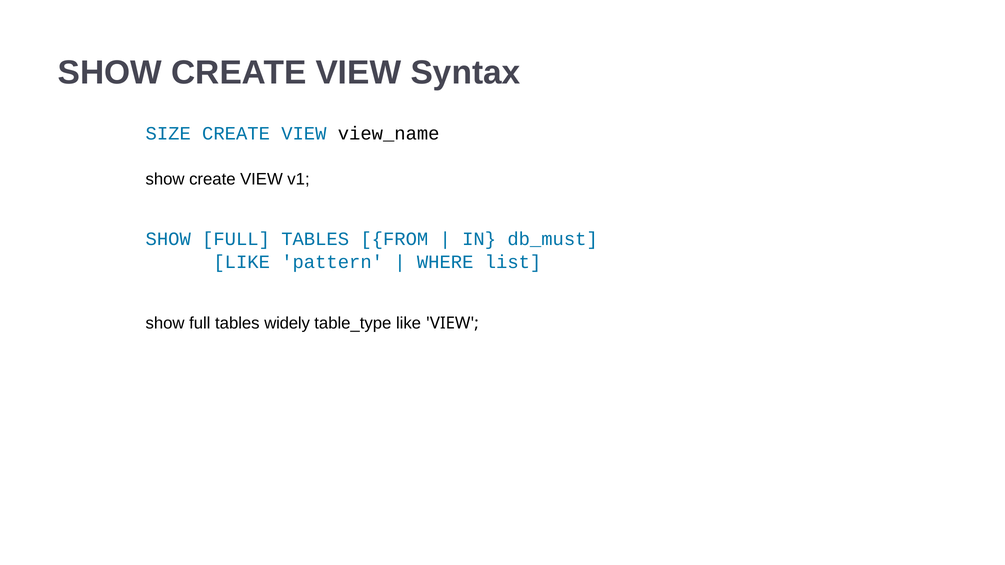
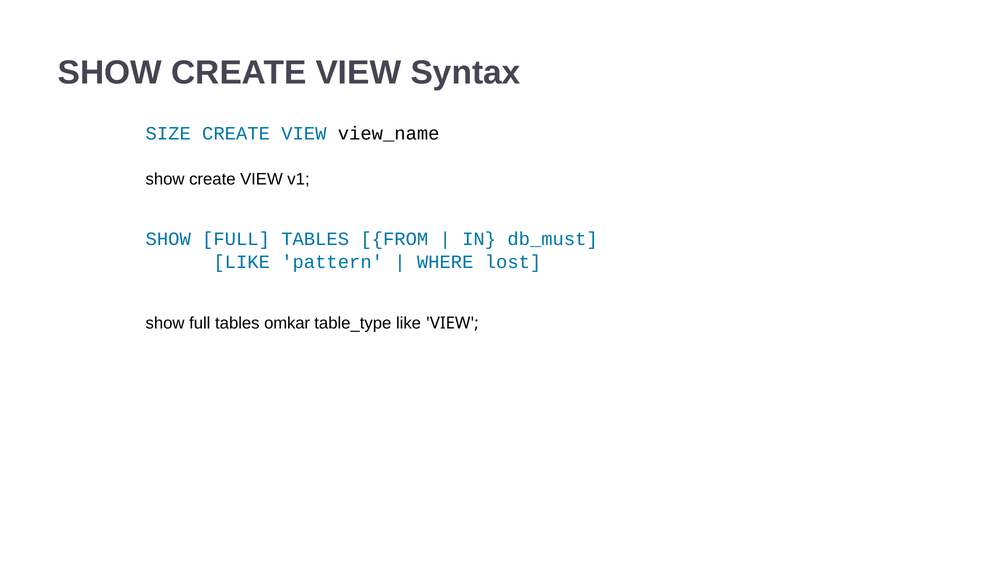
list: list -> lost (513, 262)
widely: widely -> omkar (287, 324)
